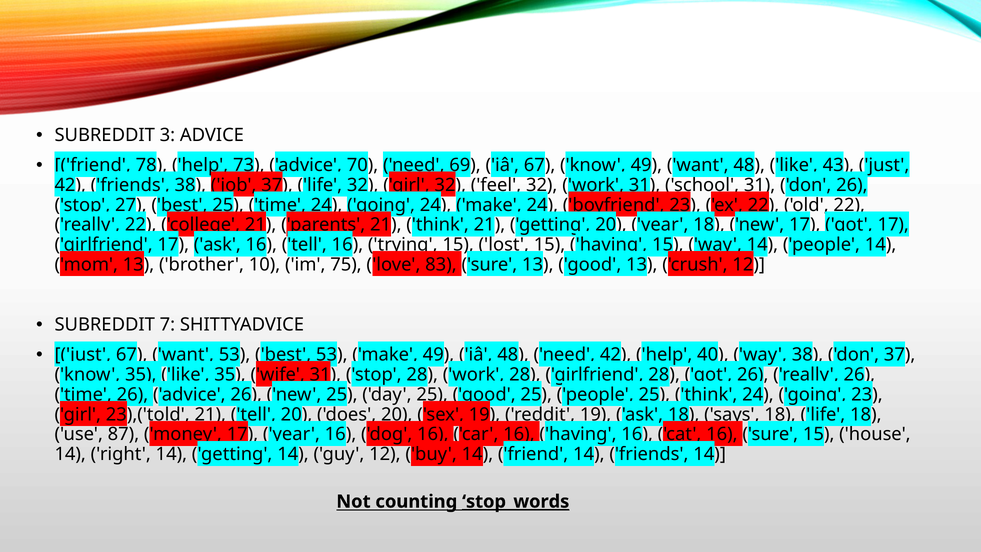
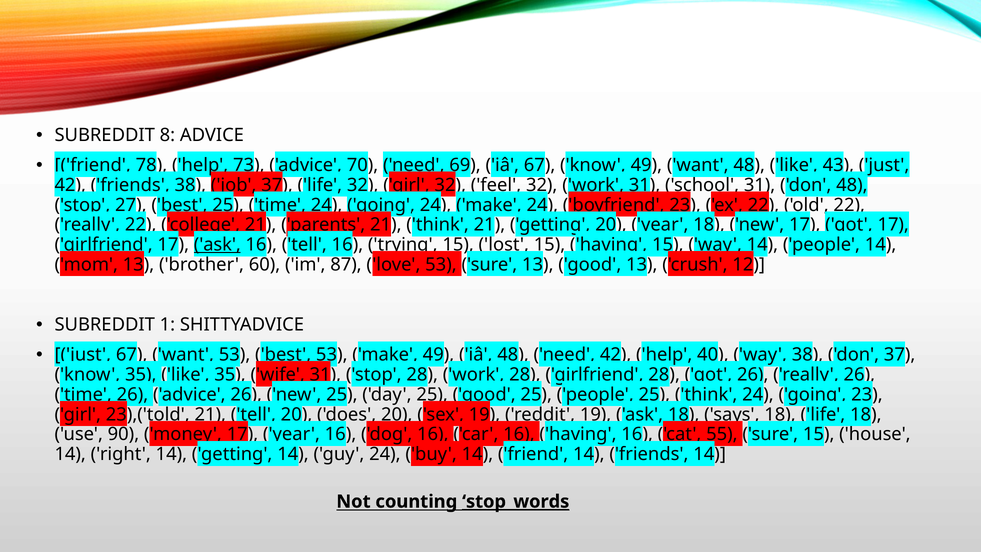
3: 3 -> 8 (167, 135)
don 26: 26 -> 48 (852, 185)
ask underline: none -> present (217, 245)
10: 10 -> 60 (264, 265)
75: 75 -> 87 (346, 265)
love 83: 83 -> 53 (441, 265)
7: 7 -> 1 (167, 325)
87: 87 -> 90 (123, 434)
16: 16 -> 55 (722, 434)
guy 12: 12 -> 24 (385, 454)
